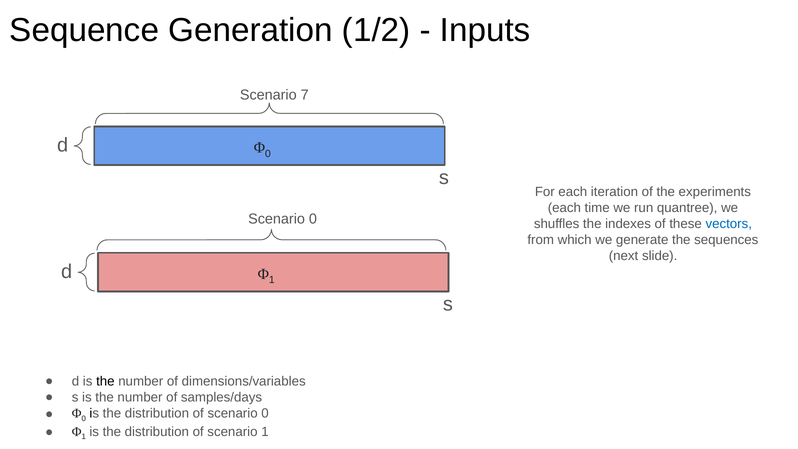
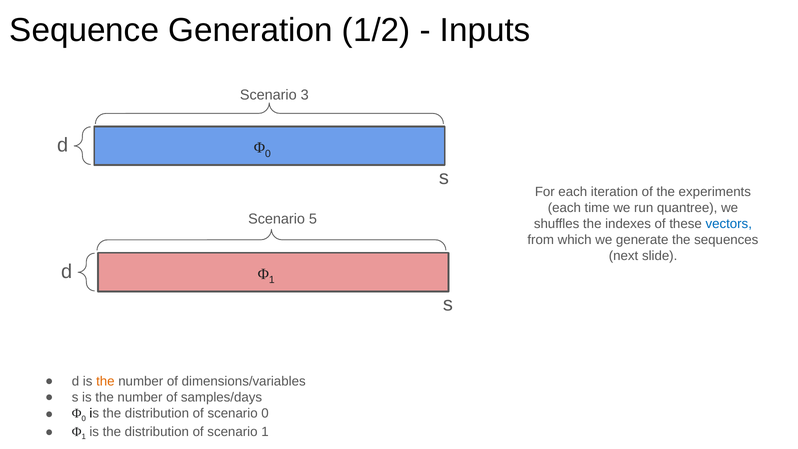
7: 7 -> 3 (305, 95)
0: 0 -> 5 (313, 219)
the colour: black -> orange (105, 382)
